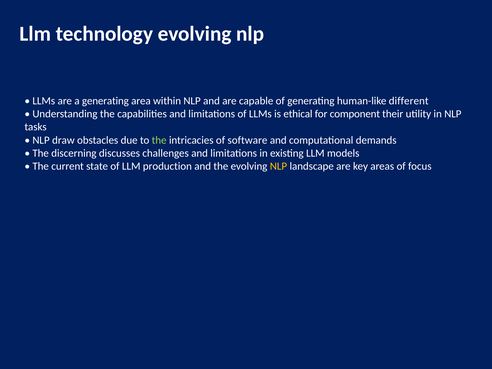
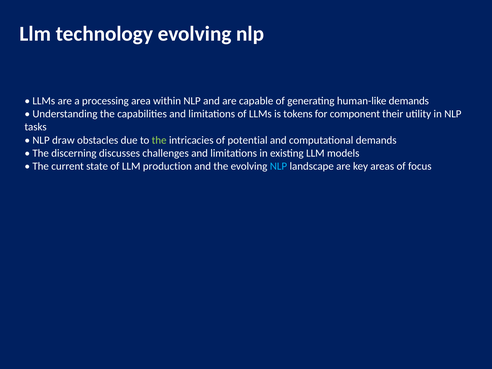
a generating: generating -> processing (105, 101)
human-like different: different -> demands (409, 101)
ethical: ethical -> tokens (298, 114)
software: software -> potential (248, 140)
NLP colour: yellow -> light blue (278, 166)
